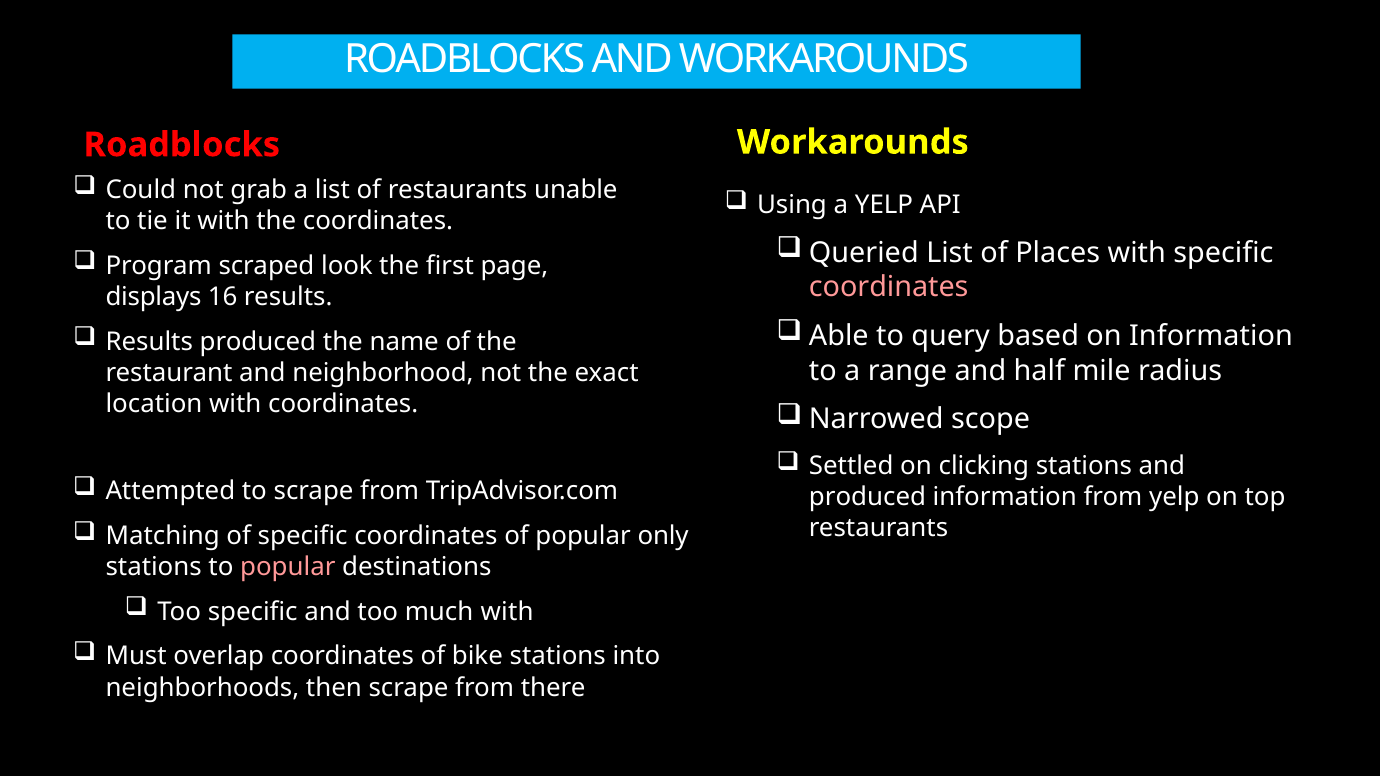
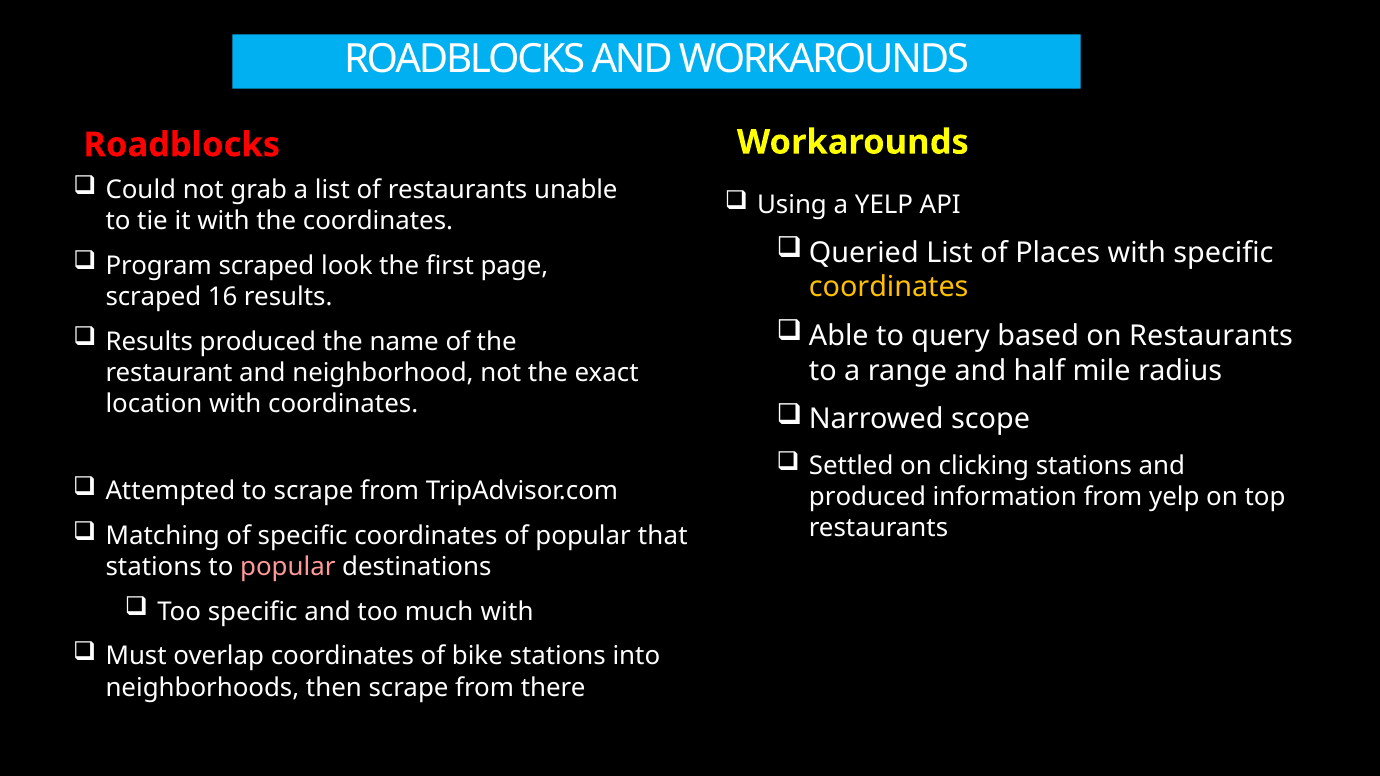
coordinates colour: pink -> yellow (889, 287)
displays: displays -> scraped (153, 297)
on Information: Information -> Restaurants (1211, 336)
only: only -> that (663, 536)
